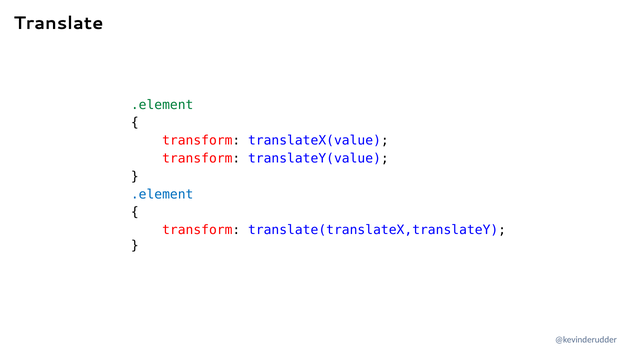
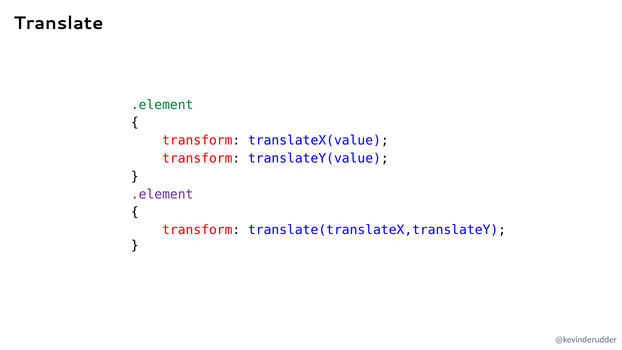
.element colour: blue -> purple (162, 194)
